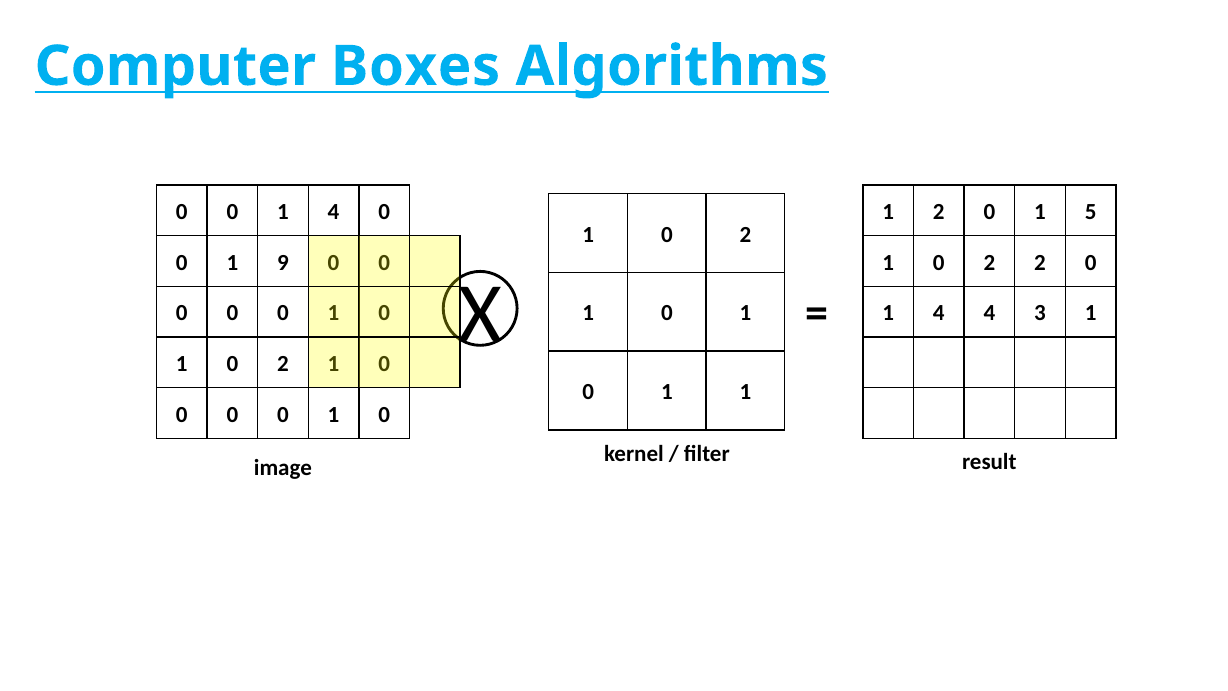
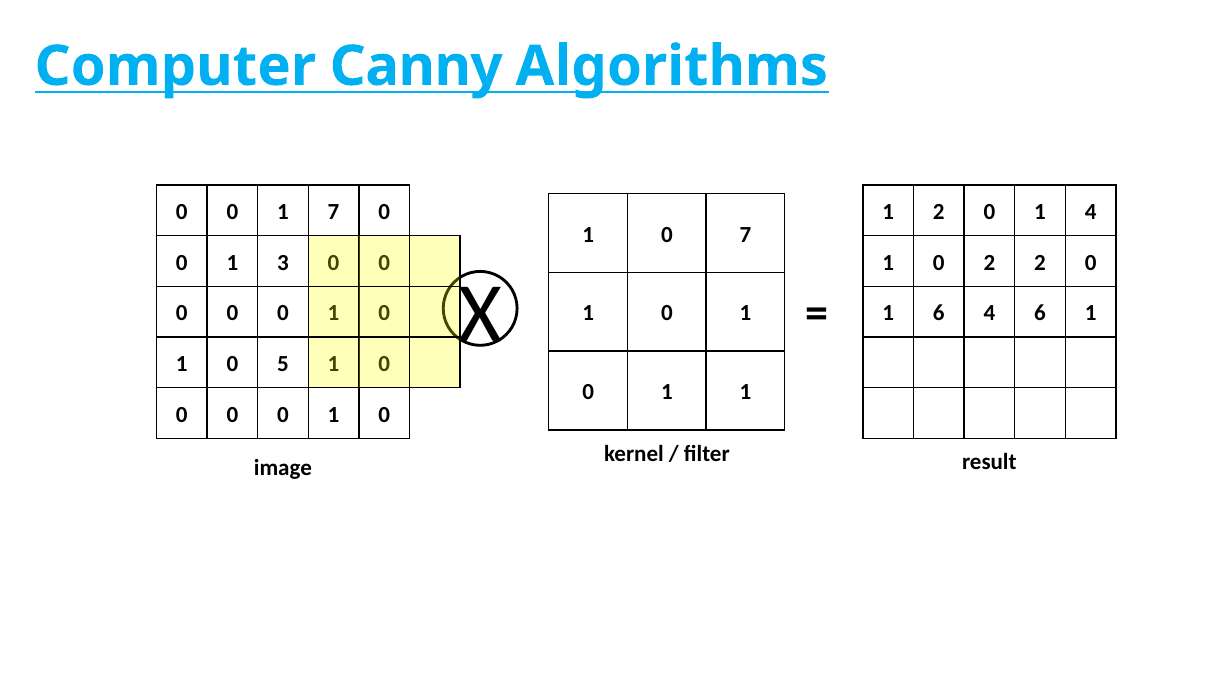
Boxes: Boxes -> Canny (416, 66)
0 0 1 4: 4 -> 7 (334, 212)
1 5: 5 -> 4 (1091, 212)
2: 2 -> 7 (745, 234)
9: 9 -> 3 (283, 263)
4: 4 -> 6 (939, 313)
4 3: 3 -> 6 (1040, 313)
2: 2 -> 5 (283, 364)
